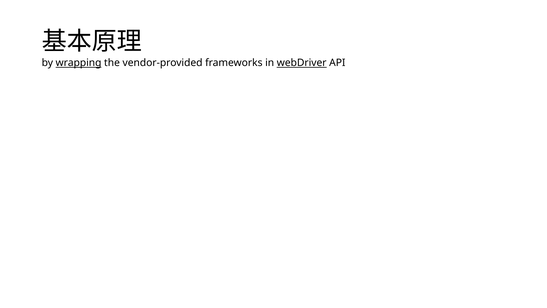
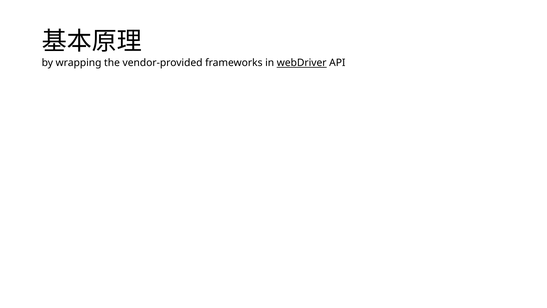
wrapping underline: present -> none (79, 63)
